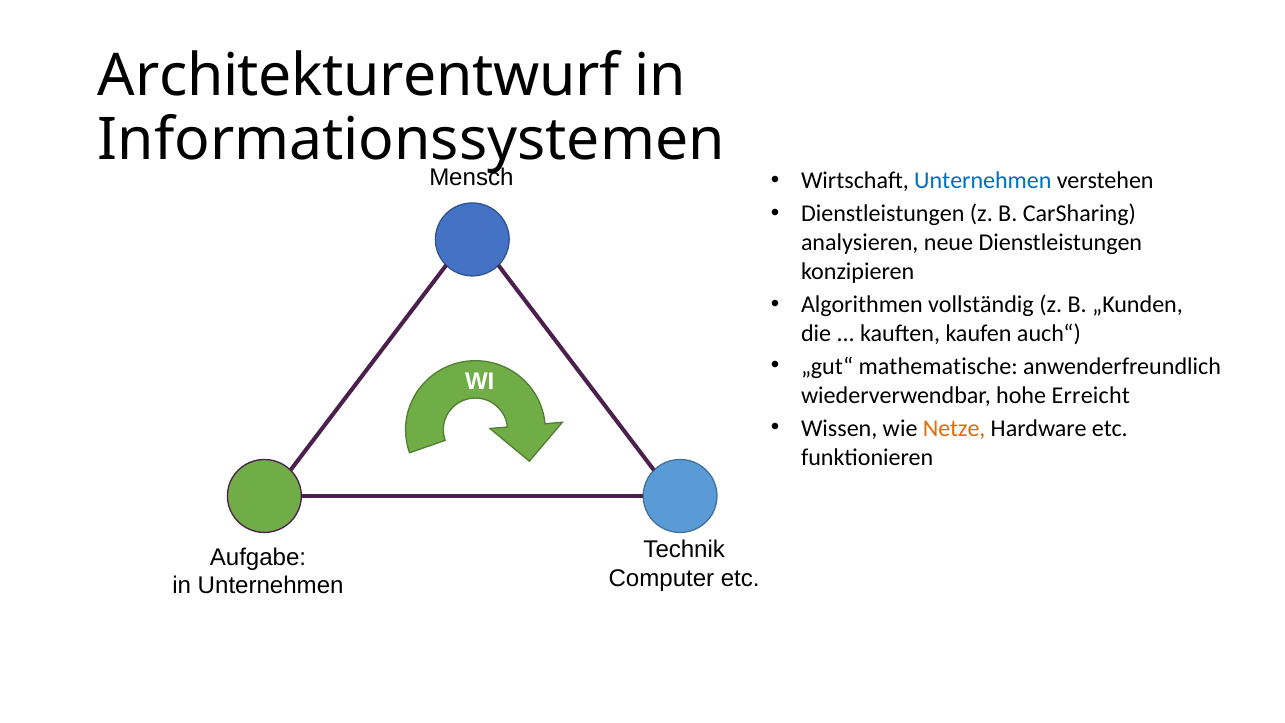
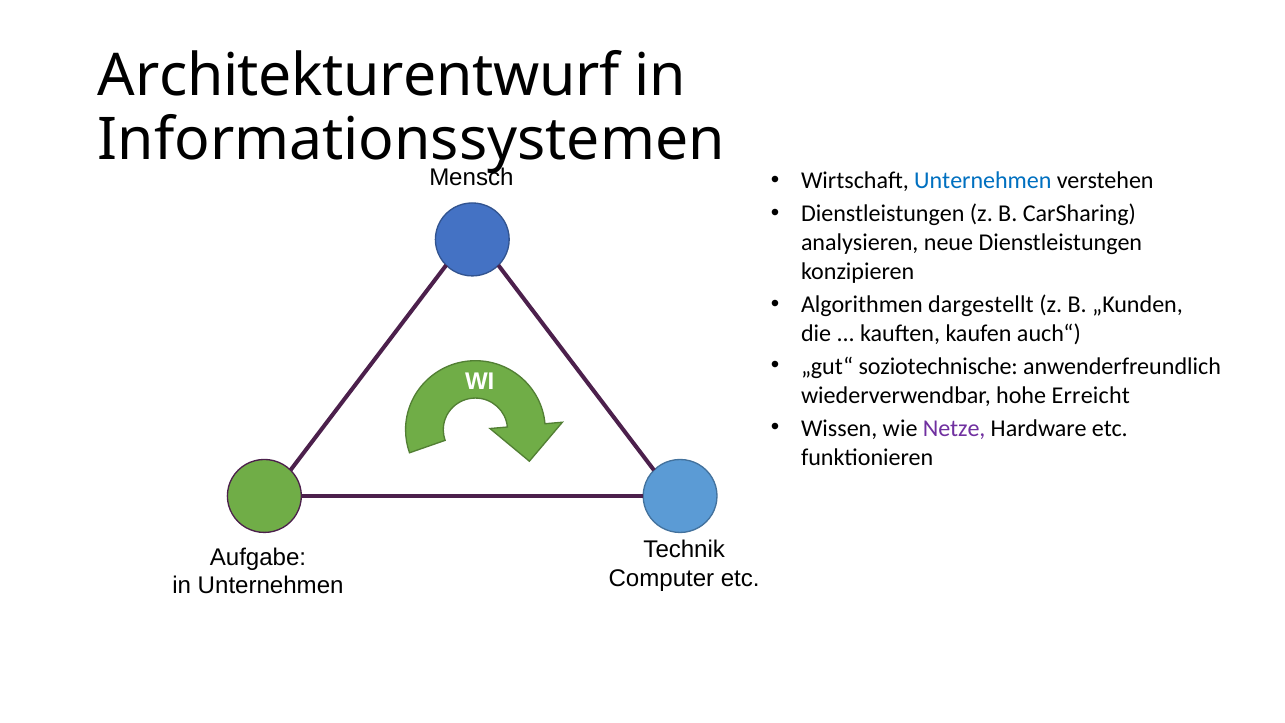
vollständig: vollständig -> dargestellt (981, 304)
mathematische: mathematische -> soziotechnische (938, 366)
Netze colour: orange -> purple (954, 428)
